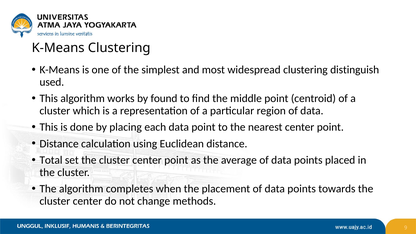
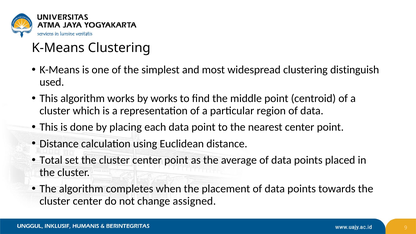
by found: found -> works (164, 99)
methods: methods -> assigned (194, 201)
